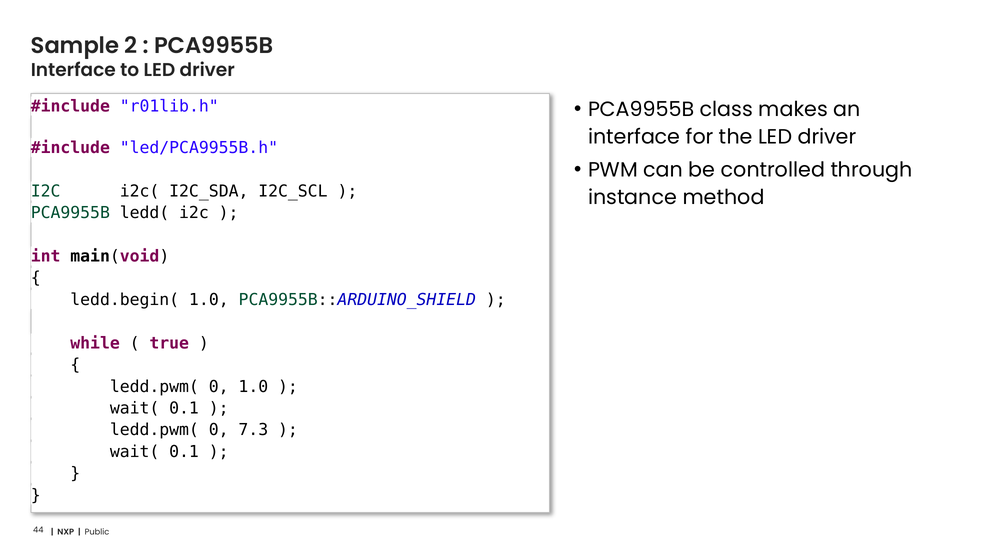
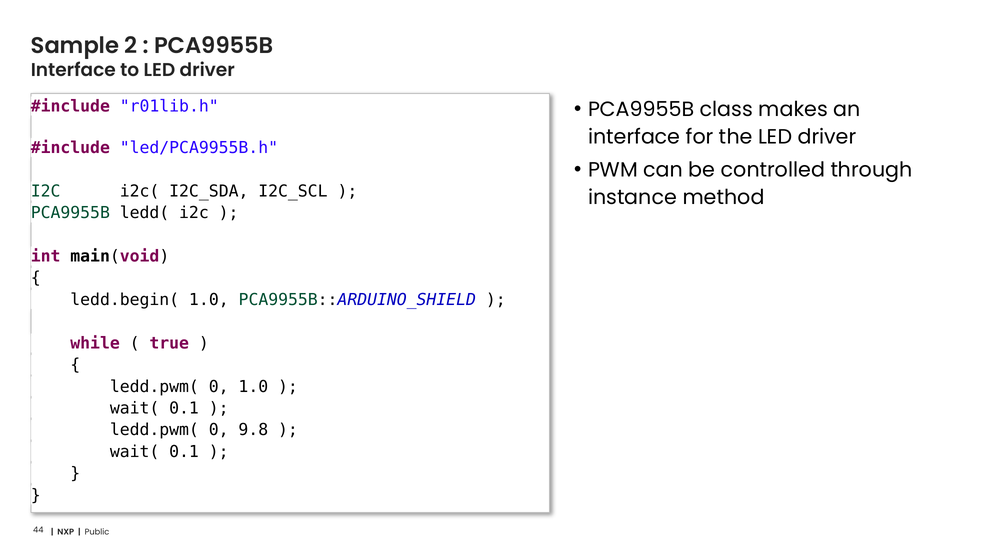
7.3: 7.3 -> 9.8 (253, 430)
